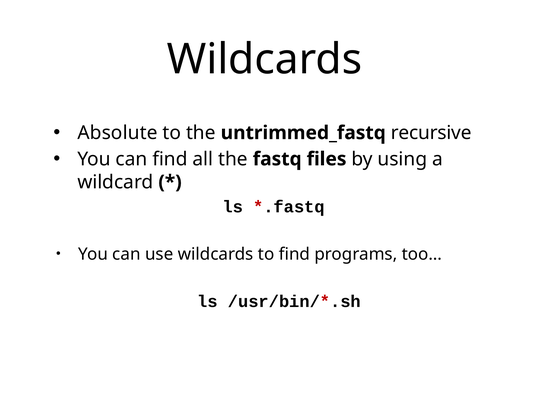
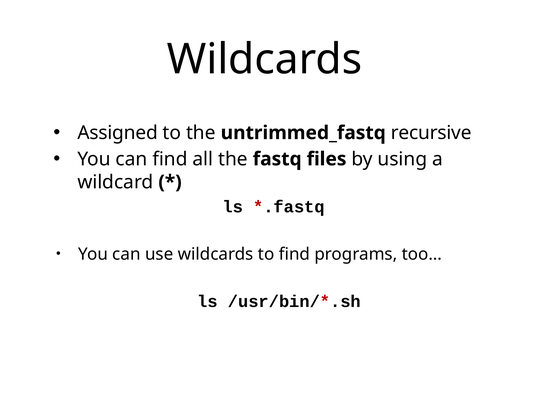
Absolute: Absolute -> Assigned (118, 133)
